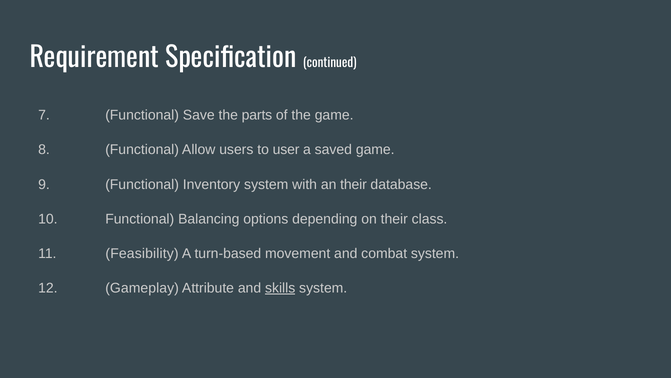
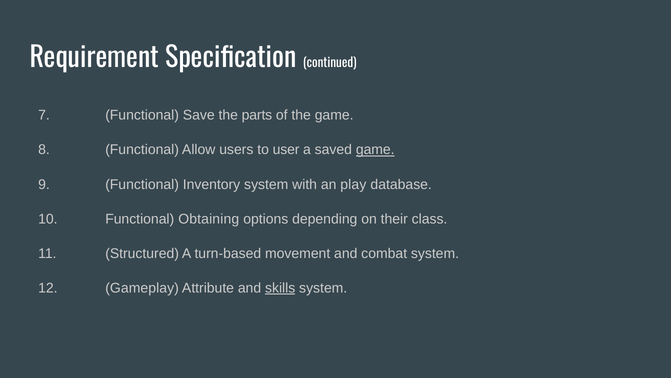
game underline: none -> present (375, 150)
an their: their -> play (353, 184)
Balancing: Balancing -> Obtaining (209, 219)
Feasibility: Feasibility -> Structured (142, 253)
